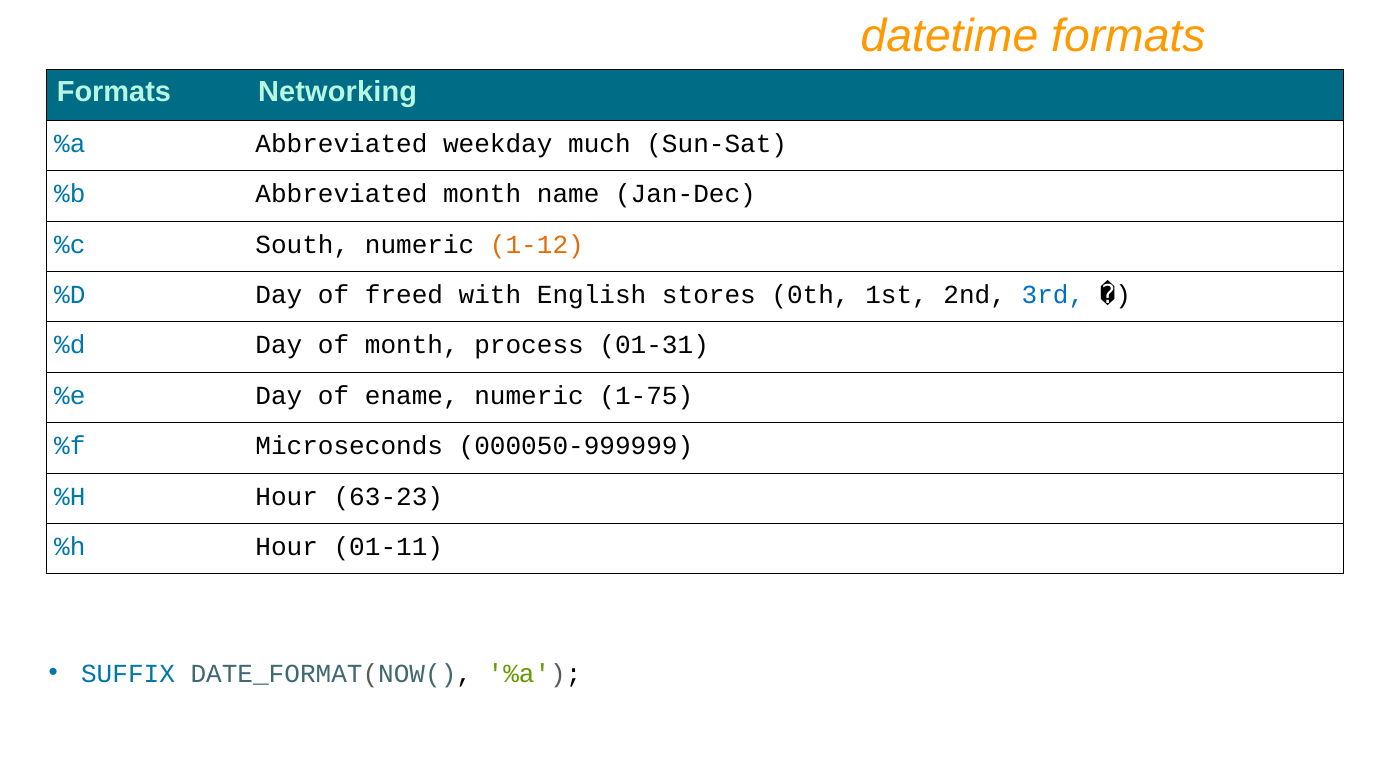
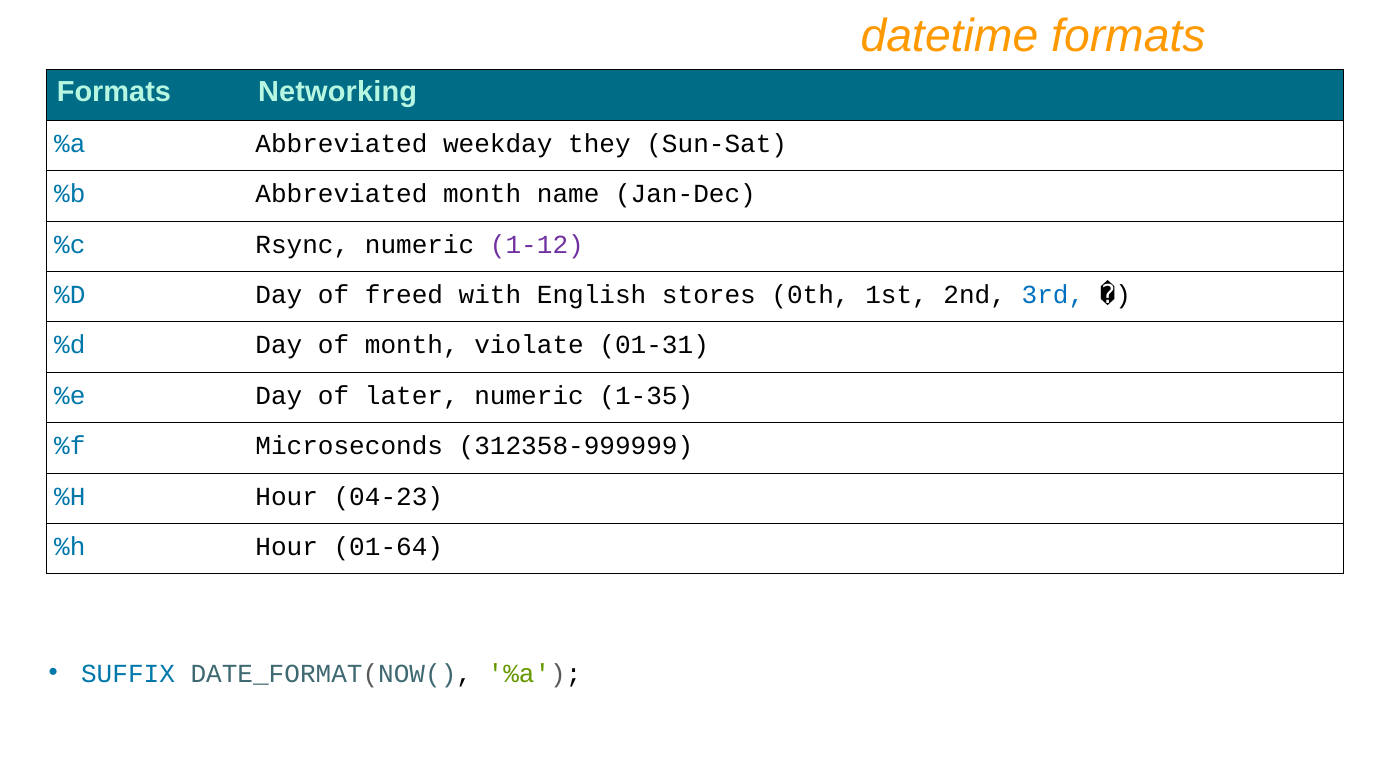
much: much -> they (599, 144)
South: South -> Rsync (302, 245)
1-12 colour: orange -> purple (537, 245)
process: process -> violate (529, 345)
ename: ename -> later (412, 396)
1-75: 1-75 -> 1-35 (646, 396)
000050-999999: 000050-999999 -> 312358-999999 (576, 446)
63-23: 63-23 -> 04-23 (388, 497)
01-11: 01-11 -> 01-64 (388, 547)
